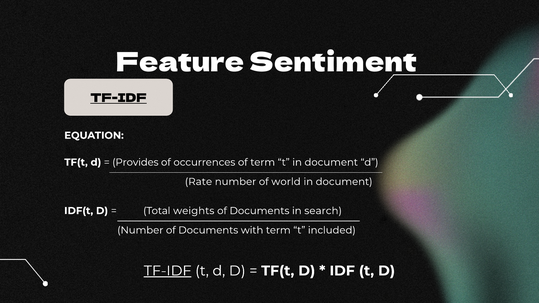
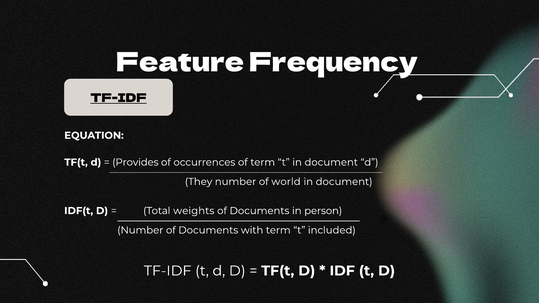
Sentiment: Sentiment -> Frequency (333, 63)
Rate: Rate -> They (199, 182)
search: search -> person (323, 211)
TF-IDF underline: present -> none (168, 271)
